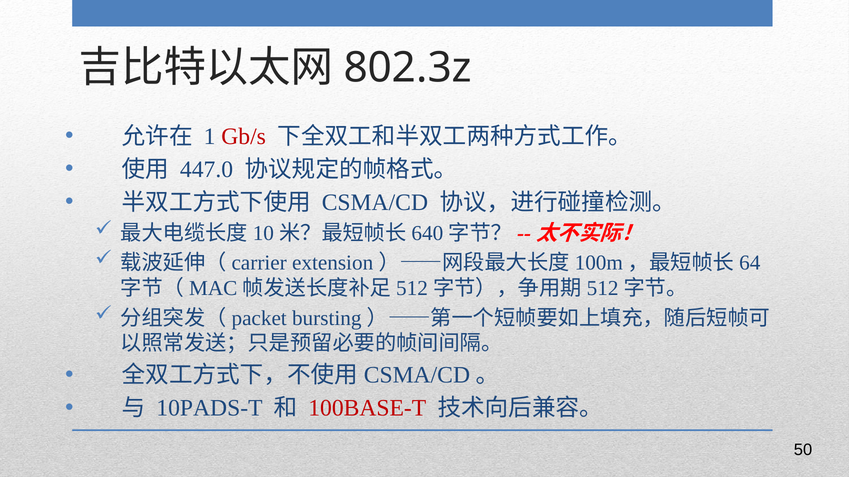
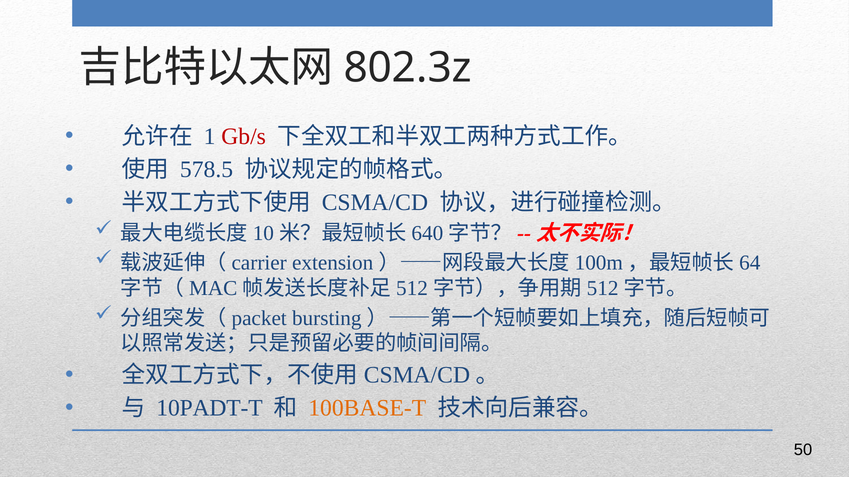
447.0: 447.0 -> 578.5 (207, 170)
10PADS-T: 10PADS-T -> 10PADT-T (210, 409)
100BASE-T colour: red -> orange (367, 409)
